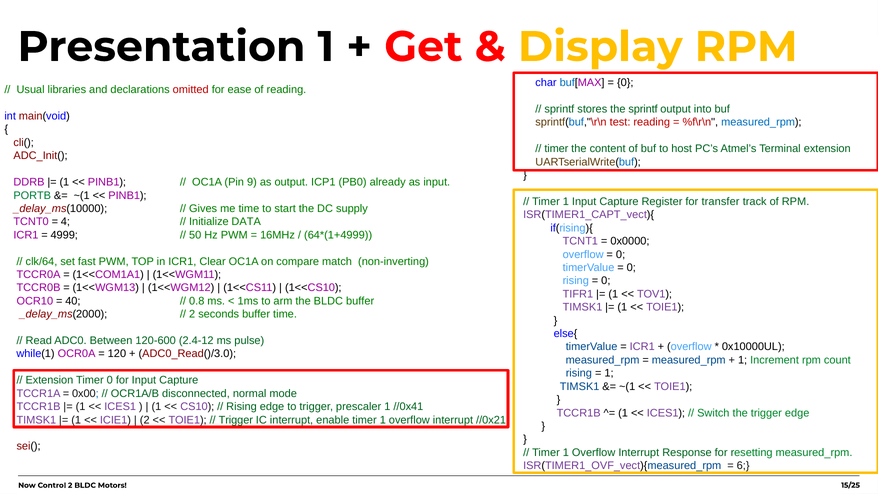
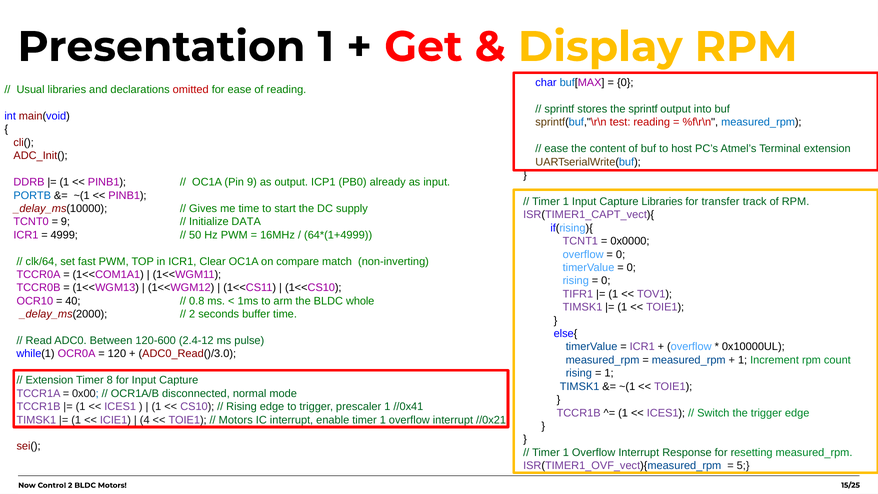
timer: timer -> ease (556, 149)
PORTB colour: green -> blue (32, 195)
Capture Register: Register -> Libraries (662, 202)
4: 4 -> 9 (65, 222)
BLDC buffer: buffer -> whole (360, 301)
Timer 0: 0 -> 8 (110, 380)
2: 2 -> 4 (145, 420)
Trigger: Trigger -> Motors (236, 420)
6: 6 -> 5 (743, 466)
